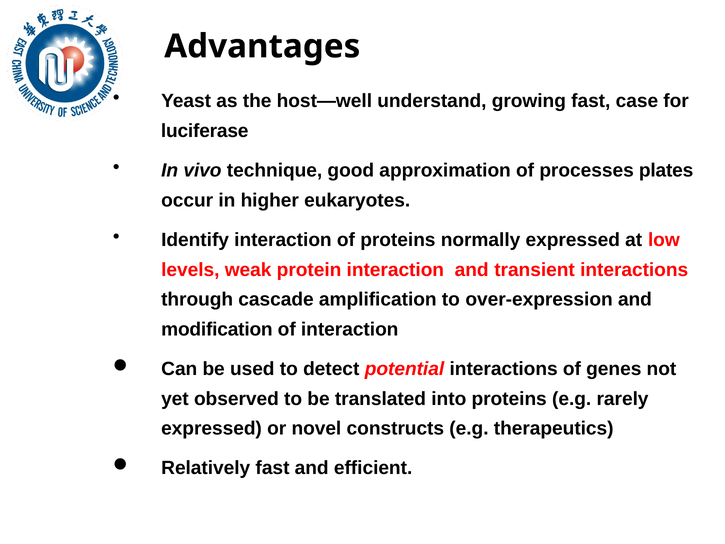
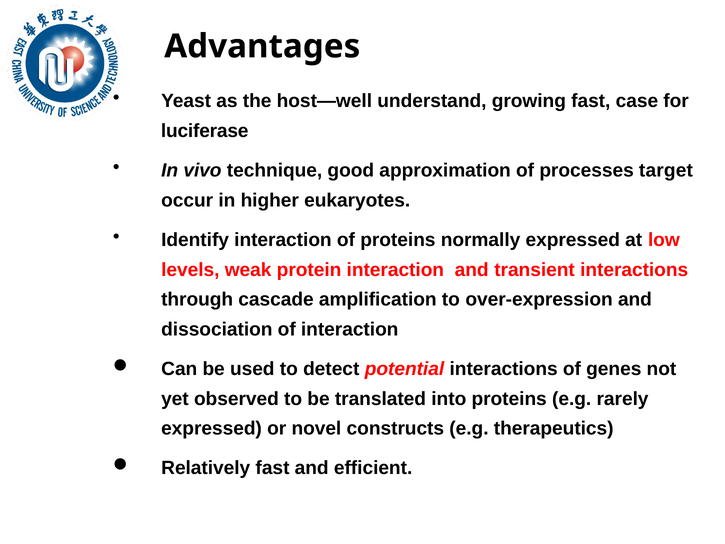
plates: plates -> target (666, 170)
modification: modification -> dissociation (217, 329)
